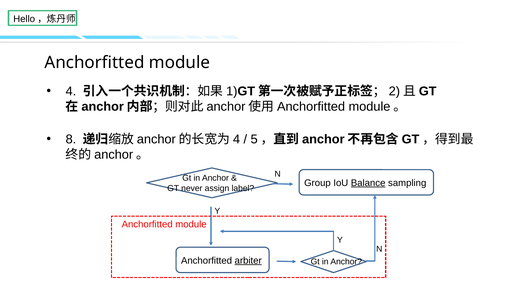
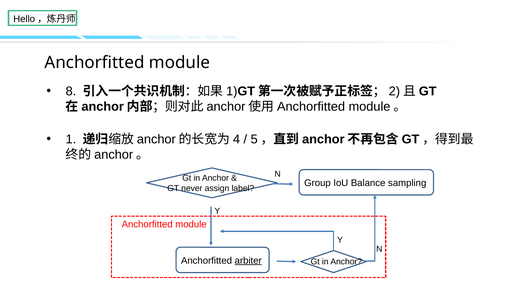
4: 4 -> 8 (71, 91)
8: 8 -> 1 (71, 139)
Balance underline: present -> none (368, 183)
